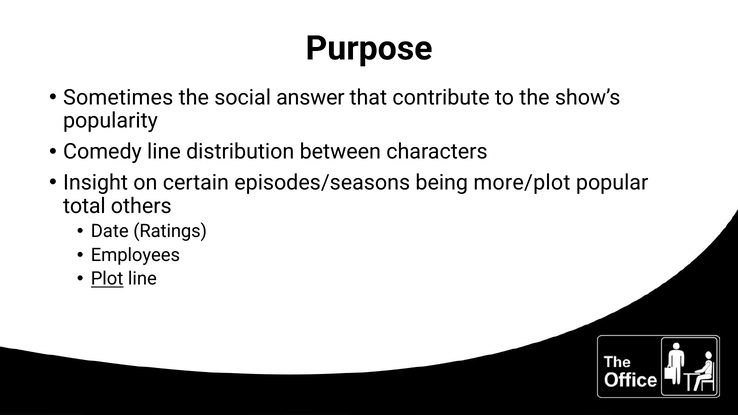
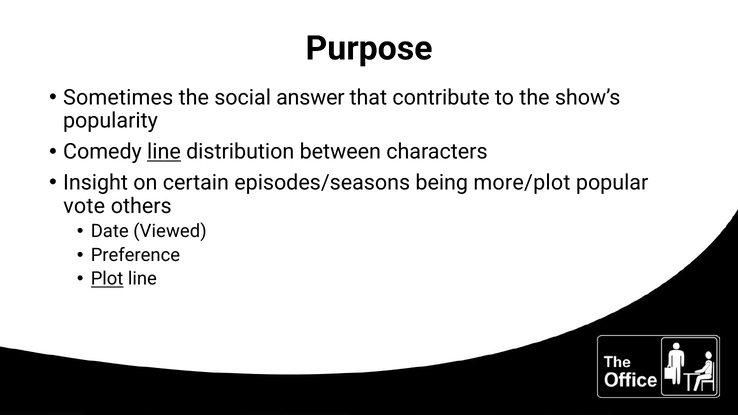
line underline: none -> present (164, 152)
total: total -> vote (84, 206)
Ratings: Ratings -> Viewed (170, 231)
Employees: Employees -> Preference (135, 255)
